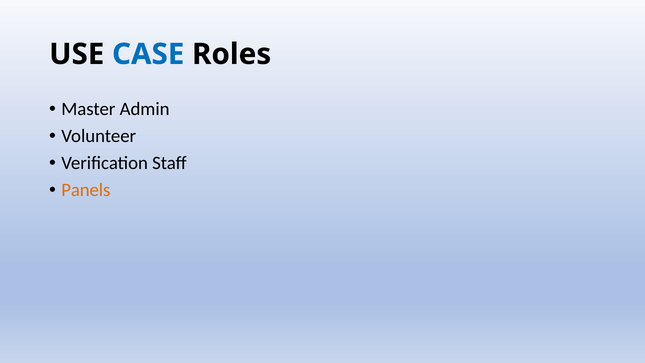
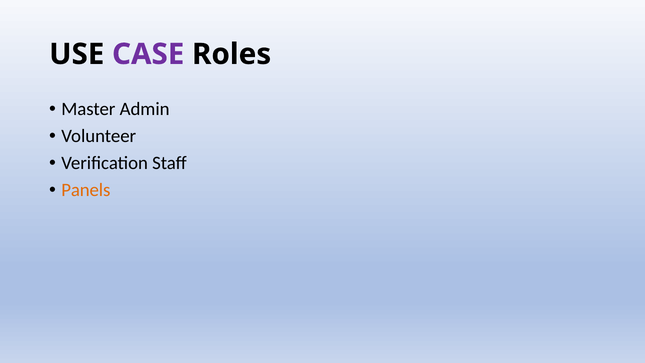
CASE colour: blue -> purple (148, 54)
